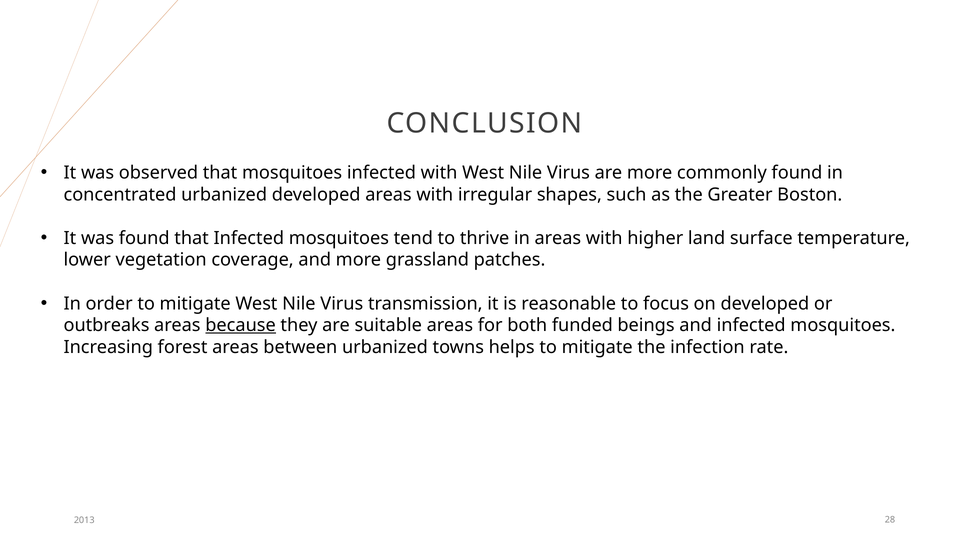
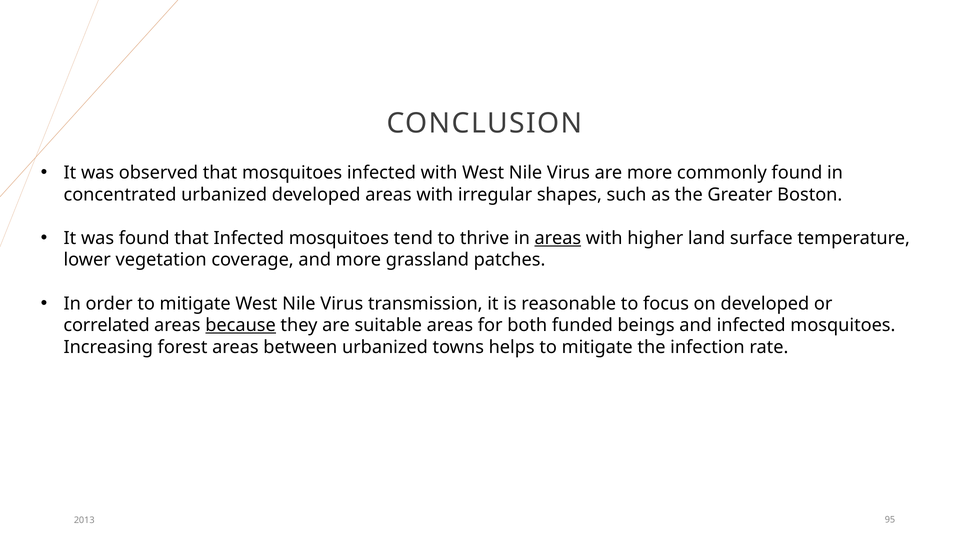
areas underline: none -> present (558, 238)
outbreaks: outbreaks -> correlated (107, 325)
28: 28 -> 95 (890, 520)
